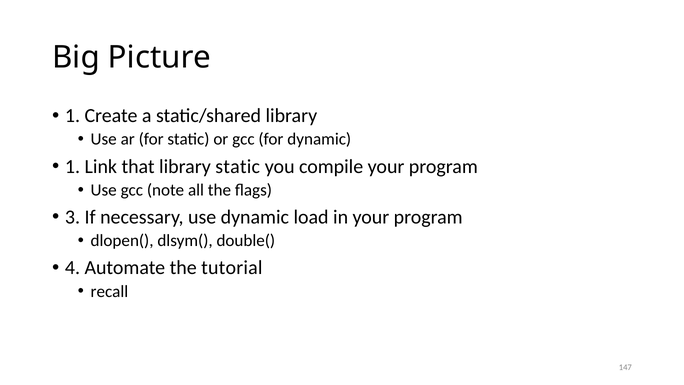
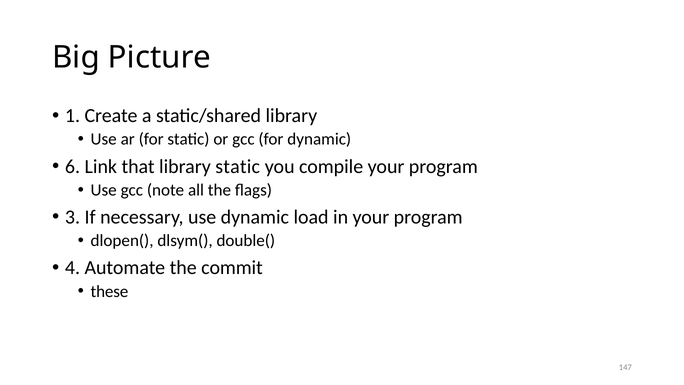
1: 1 -> 6 (73, 166)
tutorial: tutorial -> commit (232, 268)
recall: recall -> these (109, 291)
